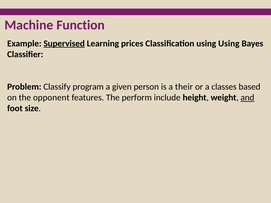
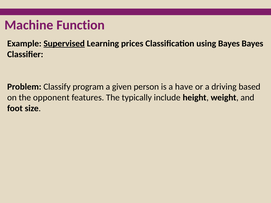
using Using: Using -> Bayes (229, 44)
their: their -> have (184, 87)
classes: classes -> driving (224, 87)
perform: perform -> typically (137, 98)
and underline: present -> none (247, 98)
